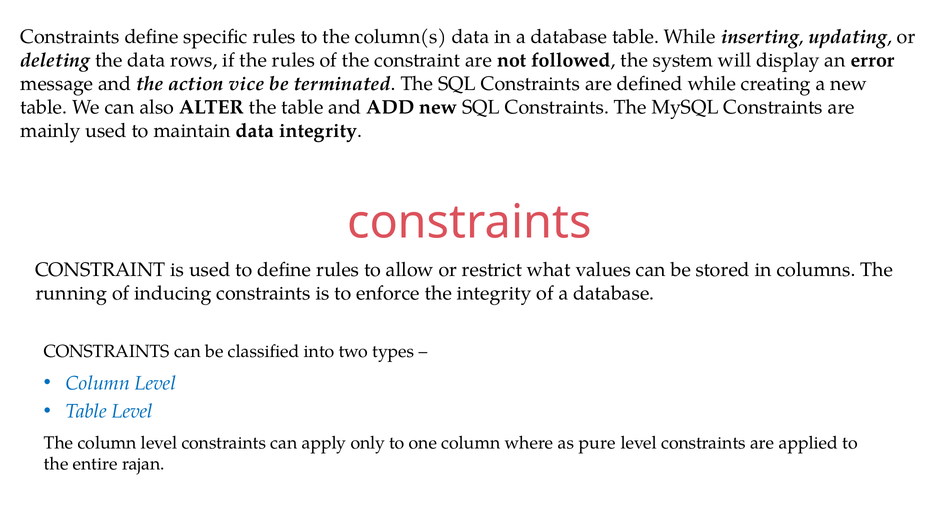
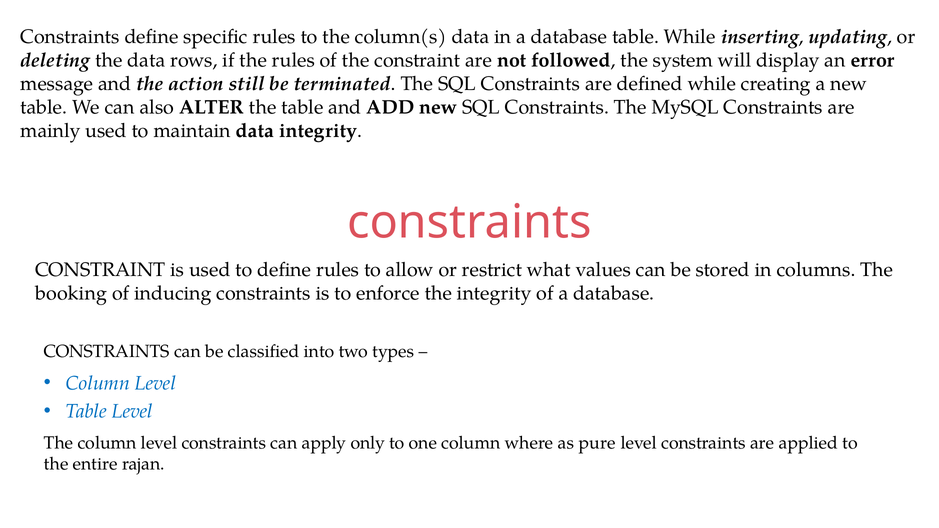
vice: vice -> still (247, 84)
running: running -> booking (71, 293)
